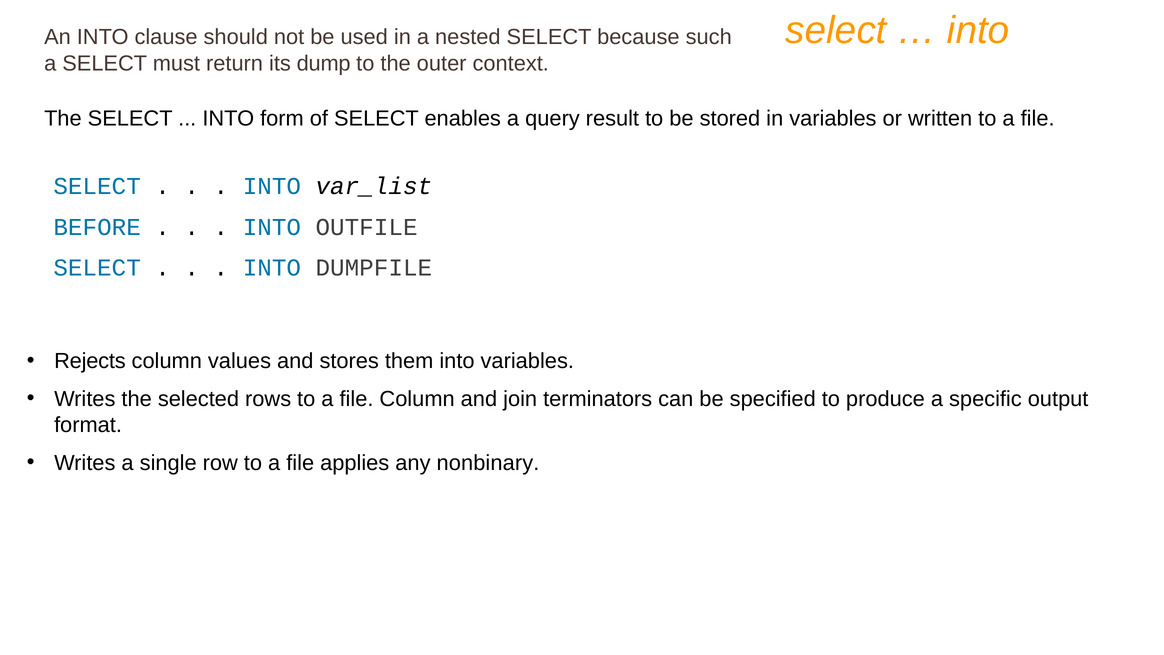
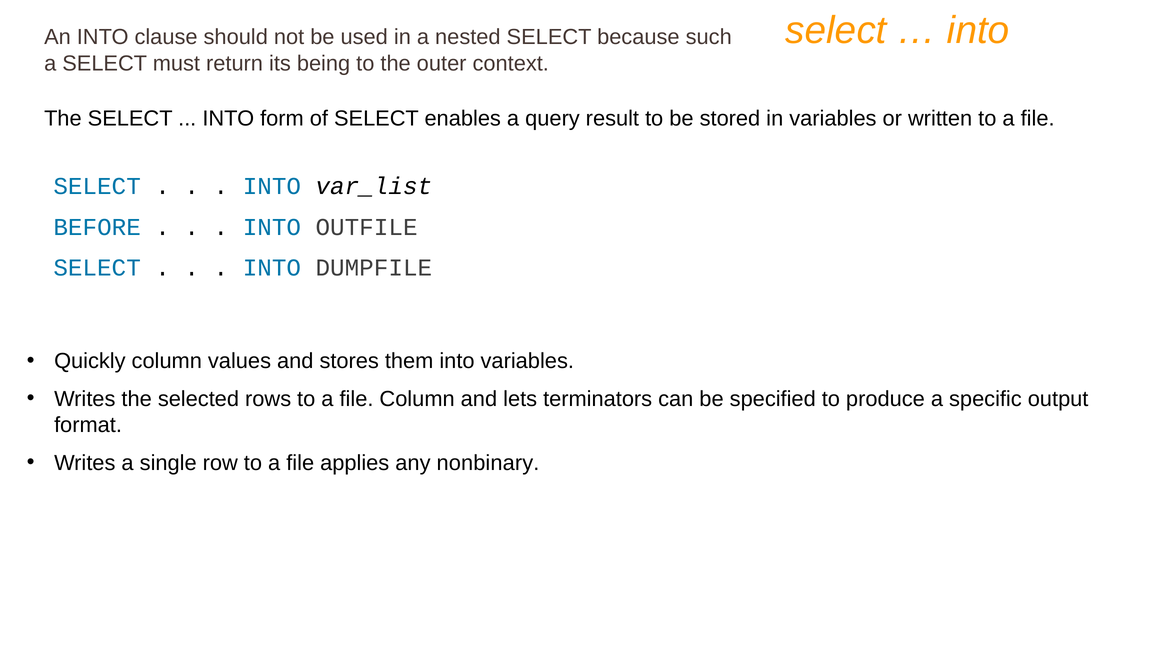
dump: dump -> being (324, 63)
Rejects: Rejects -> Quickly (90, 361)
join: join -> lets (520, 399)
